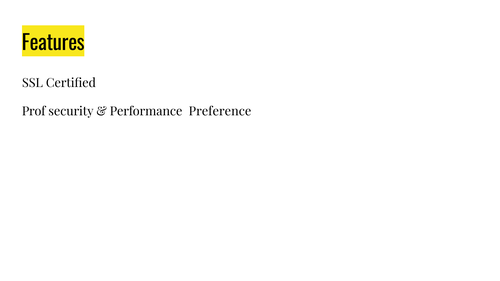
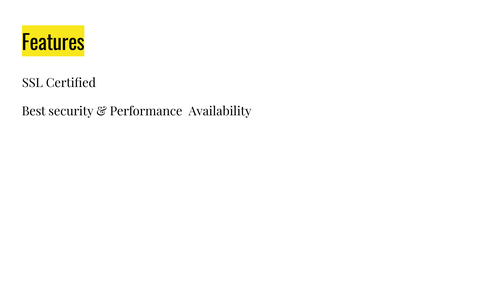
Prof: Prof -> Best (34, 111)
Preference: Preference -> Availability (220, 111)
